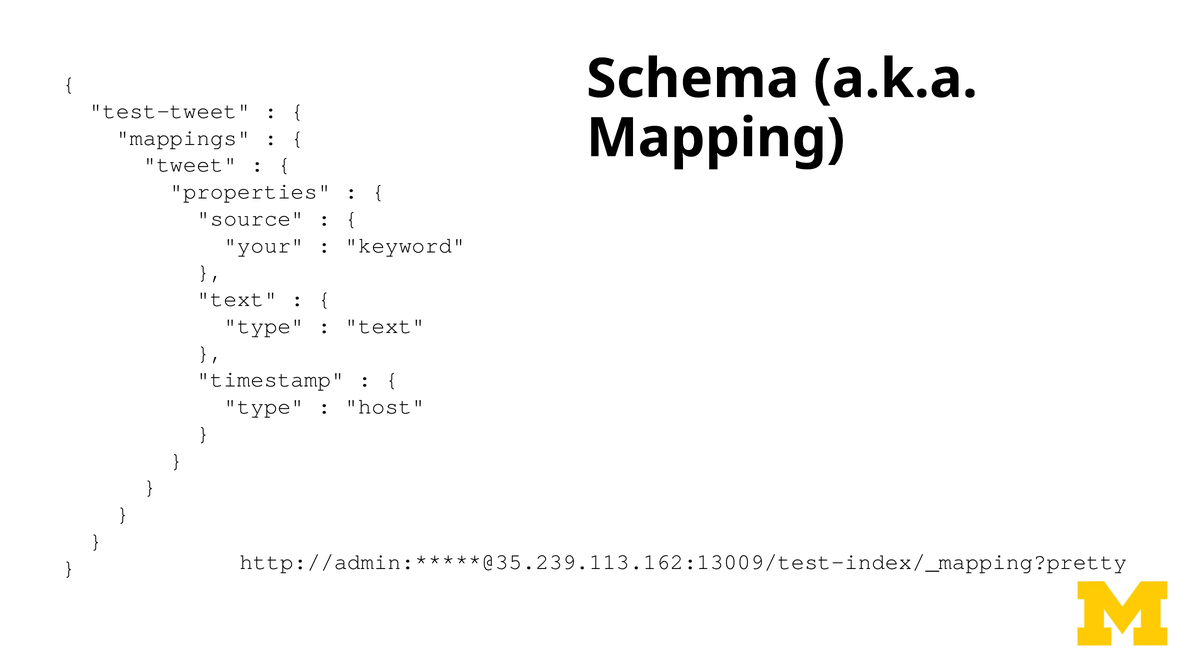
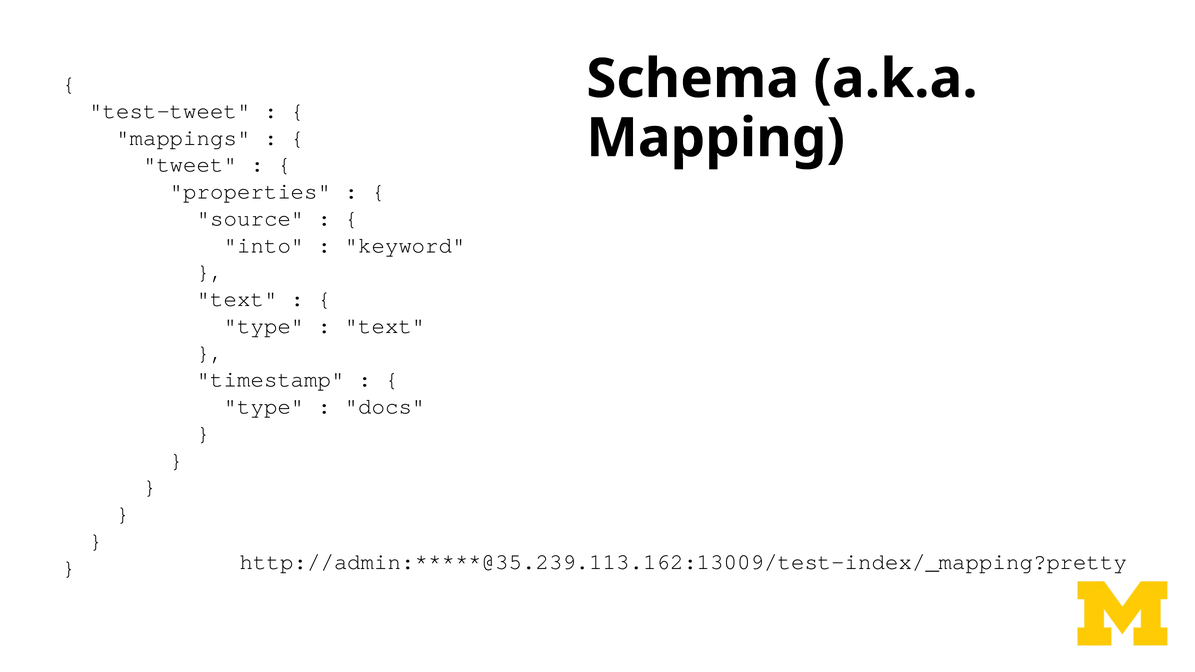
your: your -> into (264, 245)
host: host -> docs (385, 407)
